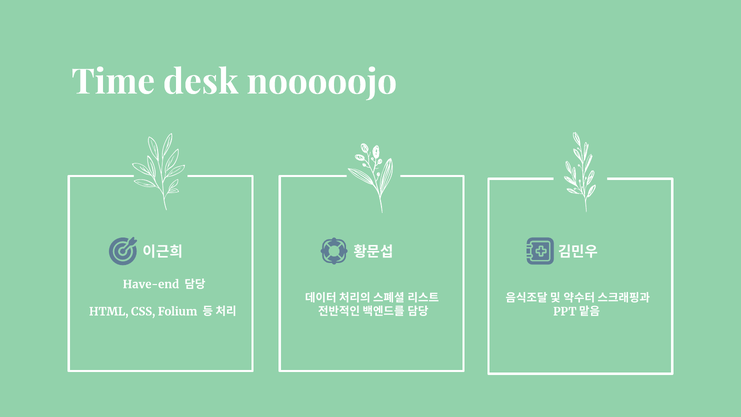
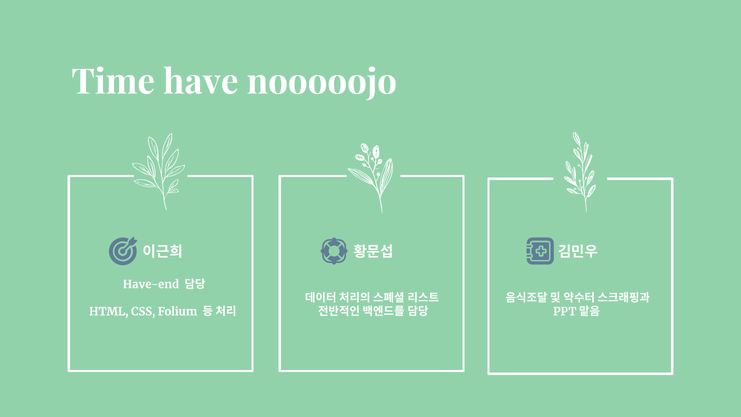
desk: desk -> have (201, 82)
